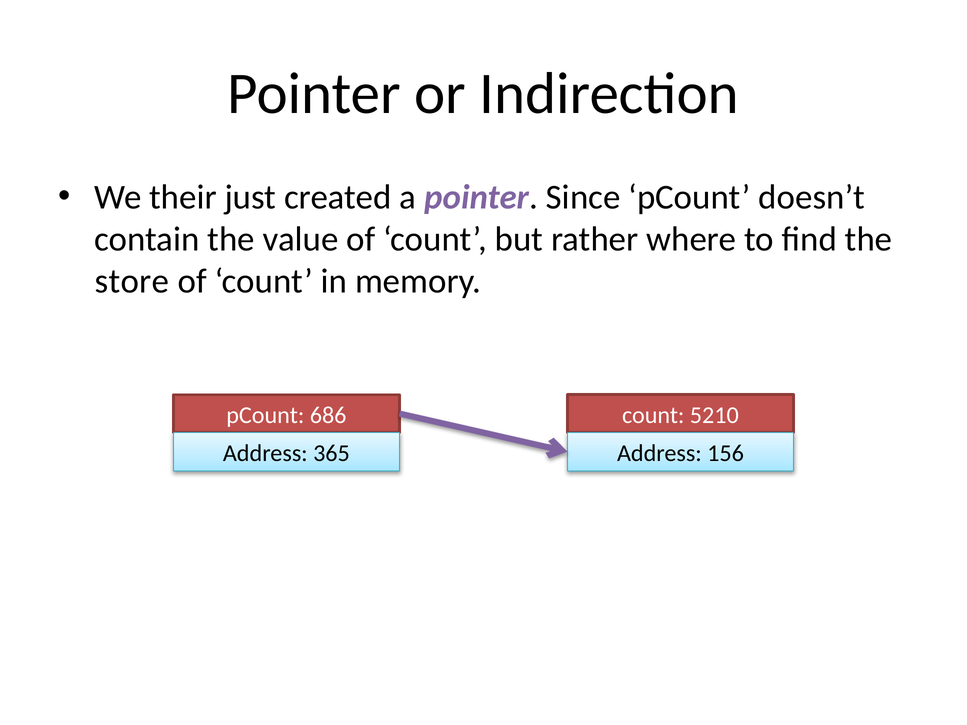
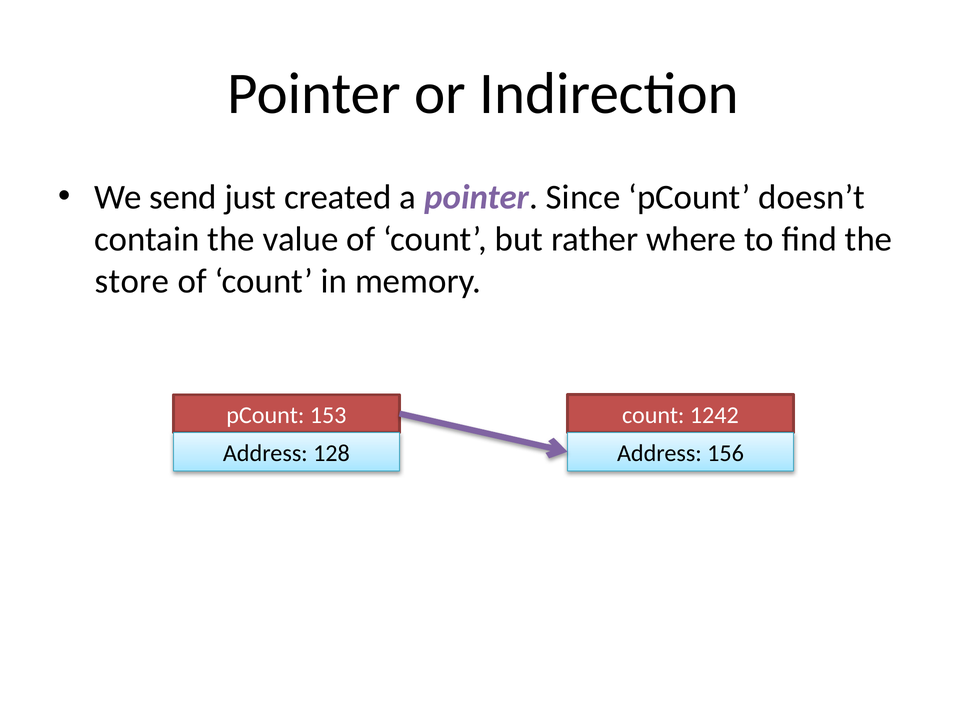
their: their -> send (183, 197)
5210: 5210 -> 1242 (714, 415)
686: 686 -> 153 (328, 415)
365: 365 -> 128 (331, 454)
